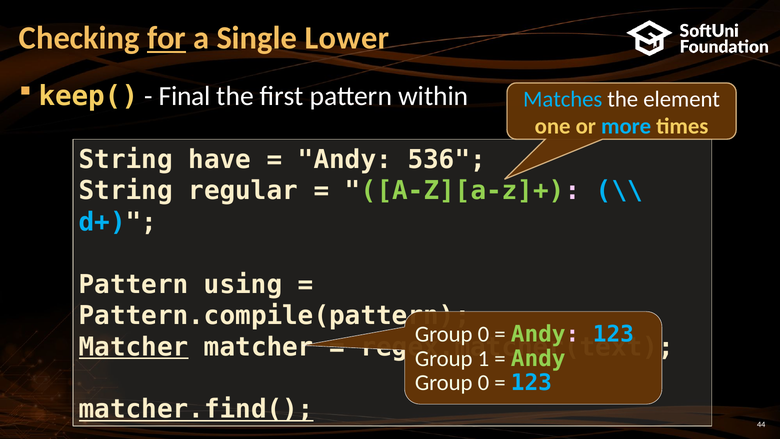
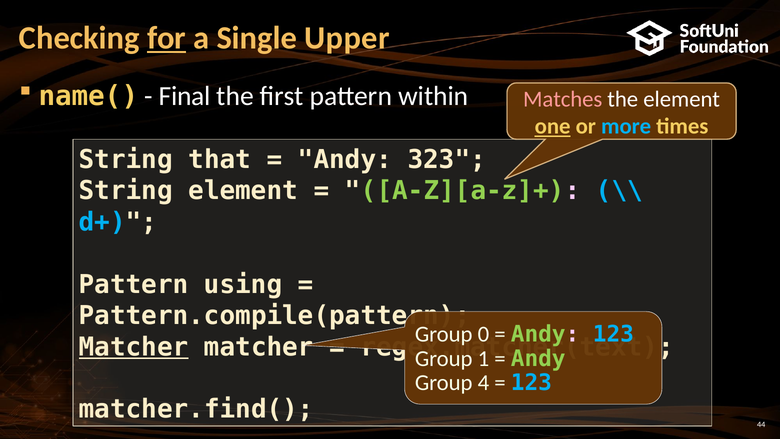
Lower: Lower -> Upper (347, 38)
keep(: keep( -> name( (88, 96)
Matches colour: light blue -> pink (563, 99)
one underline: none -> present (553, 126)
have: have -> that (220, 160)
536: 536 -> 323 (447, 160)
String regular: regular -> element (243, 191)
0: 0 -> 4 (483, 383)
matcher.find( underline: present -> none (196, 409)
